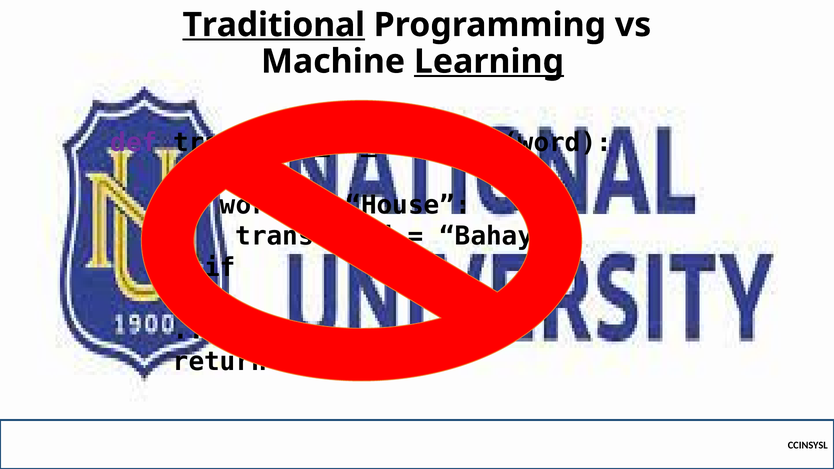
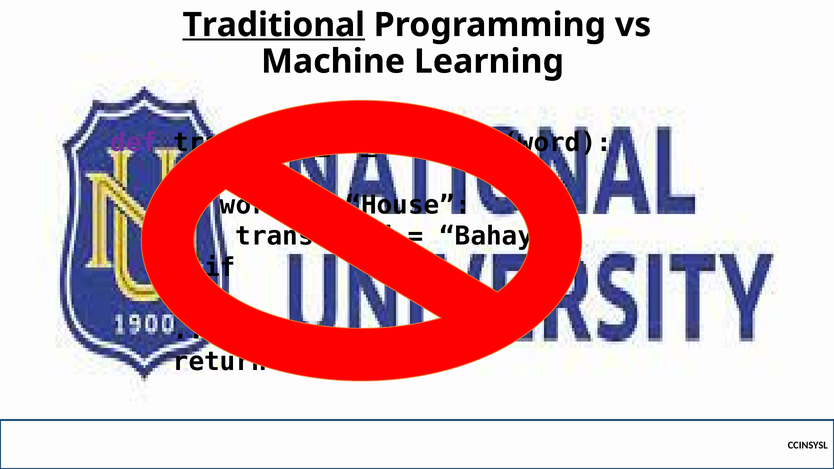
Learning underline: present -> none (489, 62)
